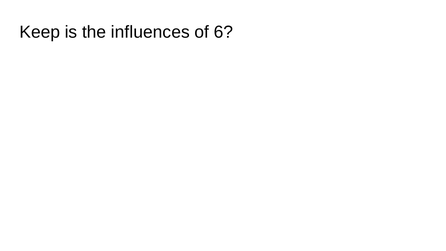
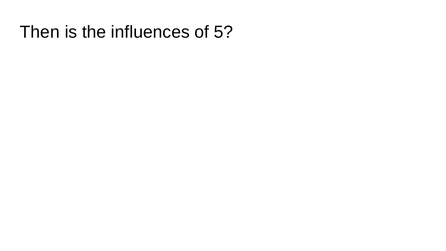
Keep: Keep -> Then (40, 32)
6: 6 -> 5 (223, 32)
